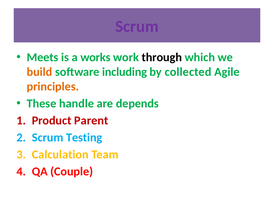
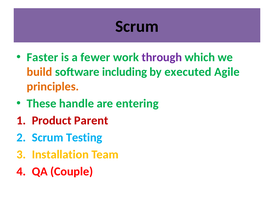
Scrum colour: purple -> black (137, 27)
Meets: Meets -> Faster (42, 57)
works: works -> fewer (95, 57)
through colour: black -> purple (162, 57)
collected: collected -> executed (188, 72)
depends: depends -> entering (137, 104)
Calculation: Calculation -> Installation (60, 155)
